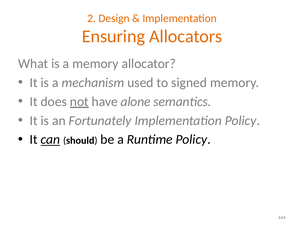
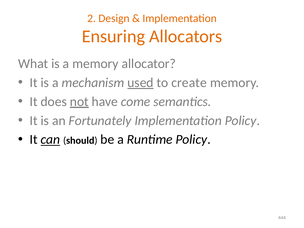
used underline: none -> present (140, 83)
signed: signed -> create (189, 83)
alone: alone -> come (136, 102)
